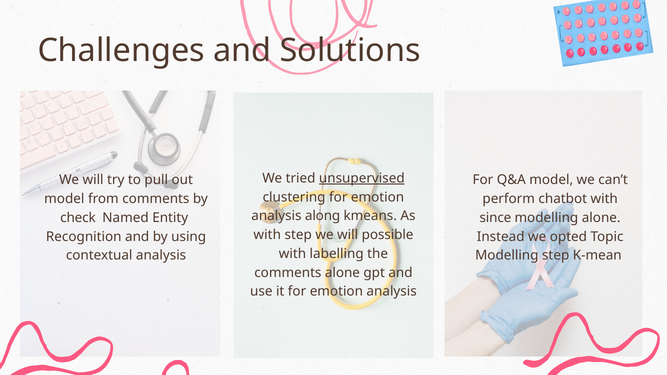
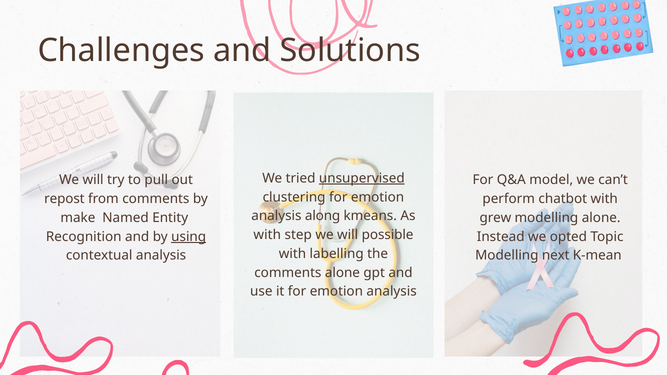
model: model -> repost (64, 199)
check: check -> make (78, 218)
since: since -> grew (495, 218)
using underline: none -> present (189, 237)
Modelling step: step -> next (556, 256)
